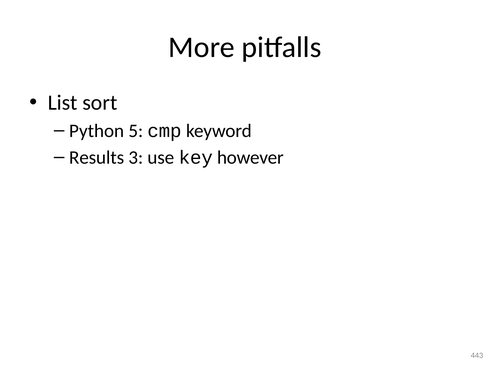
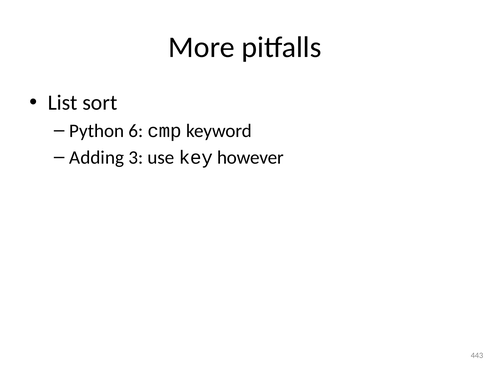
5: 5 -> 6 (136, 131)
Results: Results -> Adding (97, 158)
